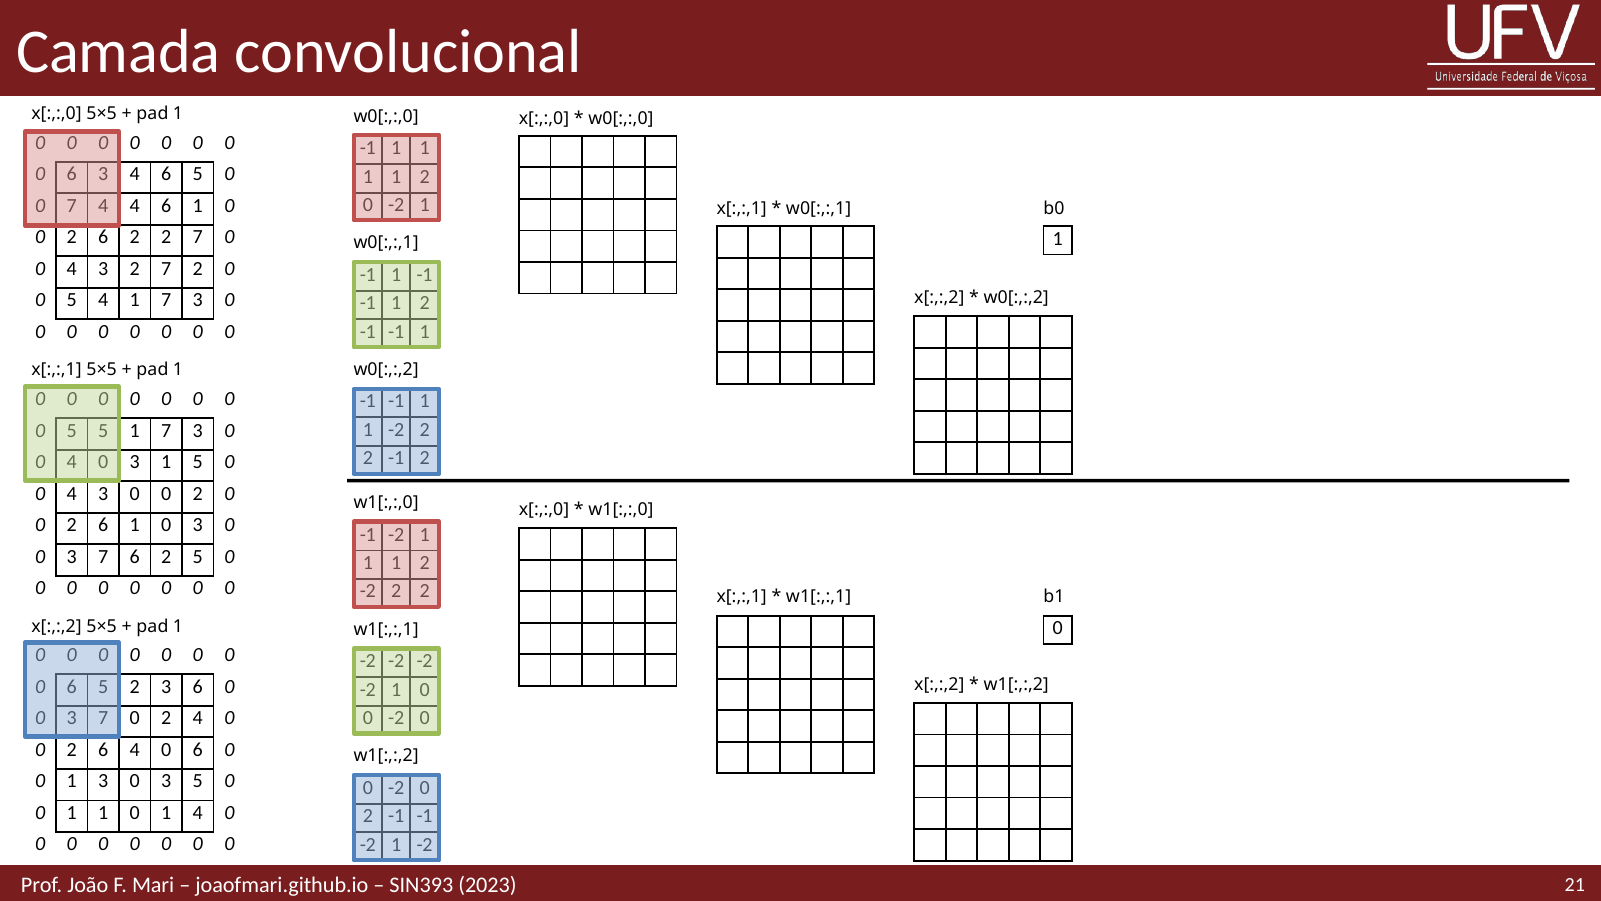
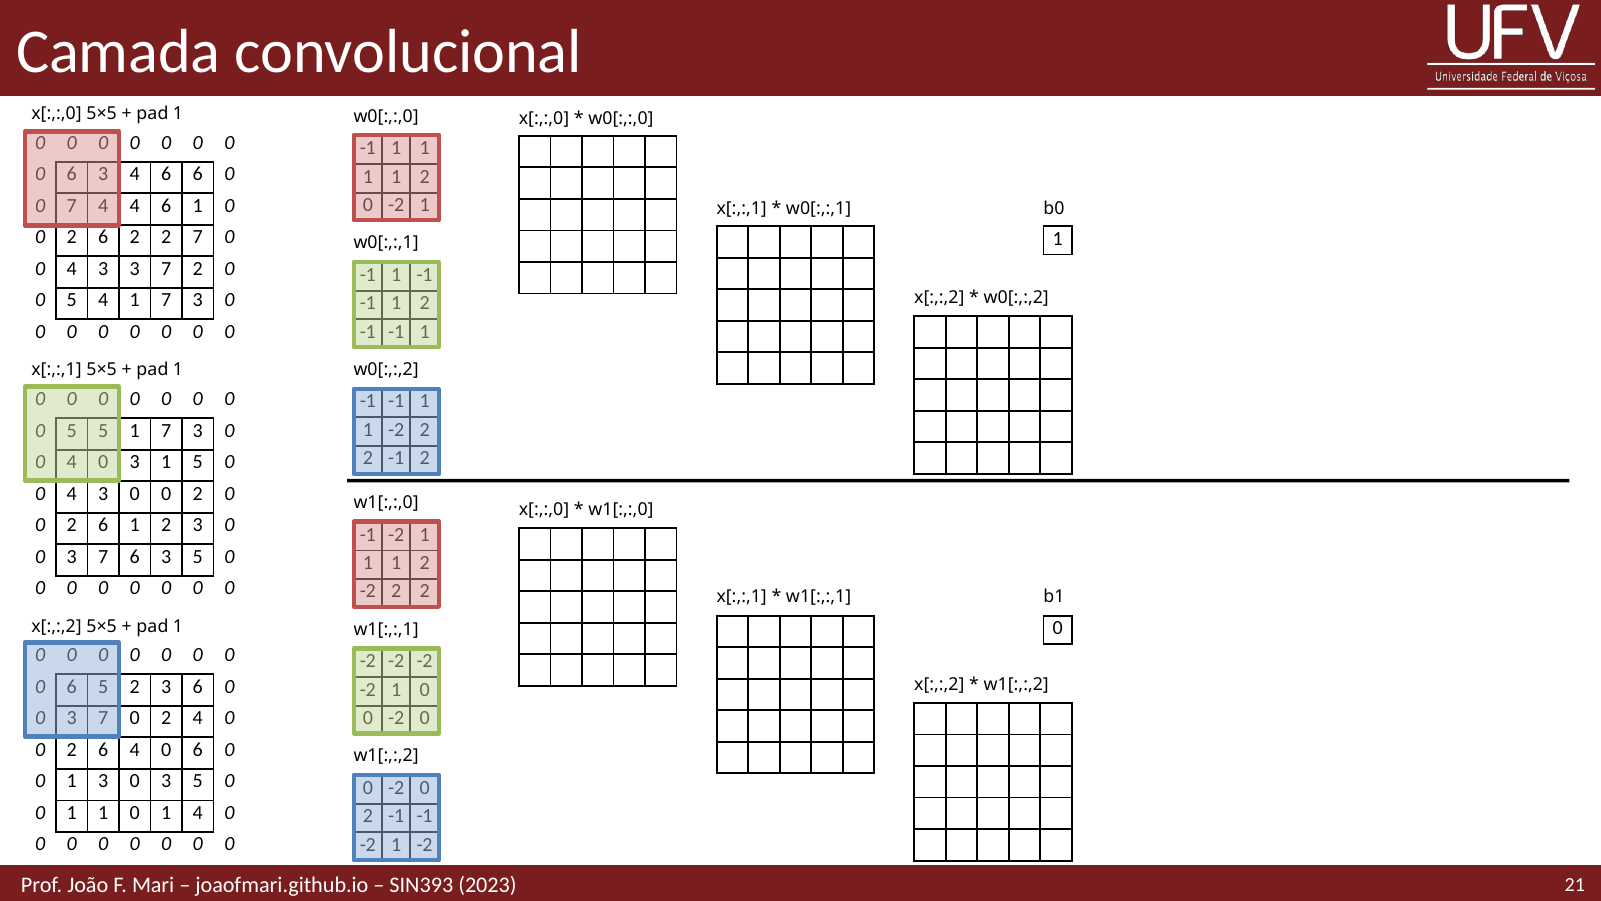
4 6 5: 5 -> 6 (198, 174)
3 2: 2 -> 3 (135, 269)
2 6 1 0: 0 -> 2 (166, 525)
7 6 2: 2 -> 3 (166, 556)
